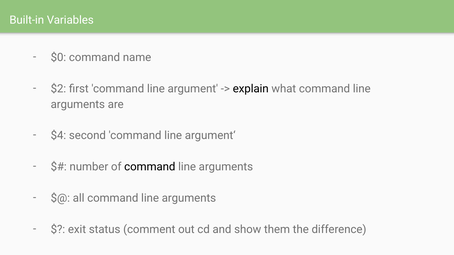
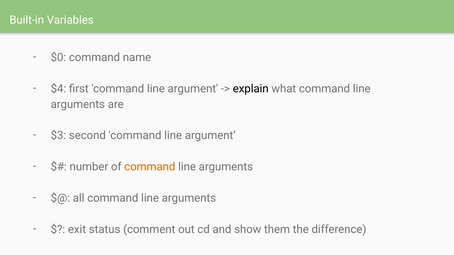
$2: $2 -> $4 (58, 89)
$4: $4 -> $3 (58, 136)
command colour: black -> orange (150, 167)
